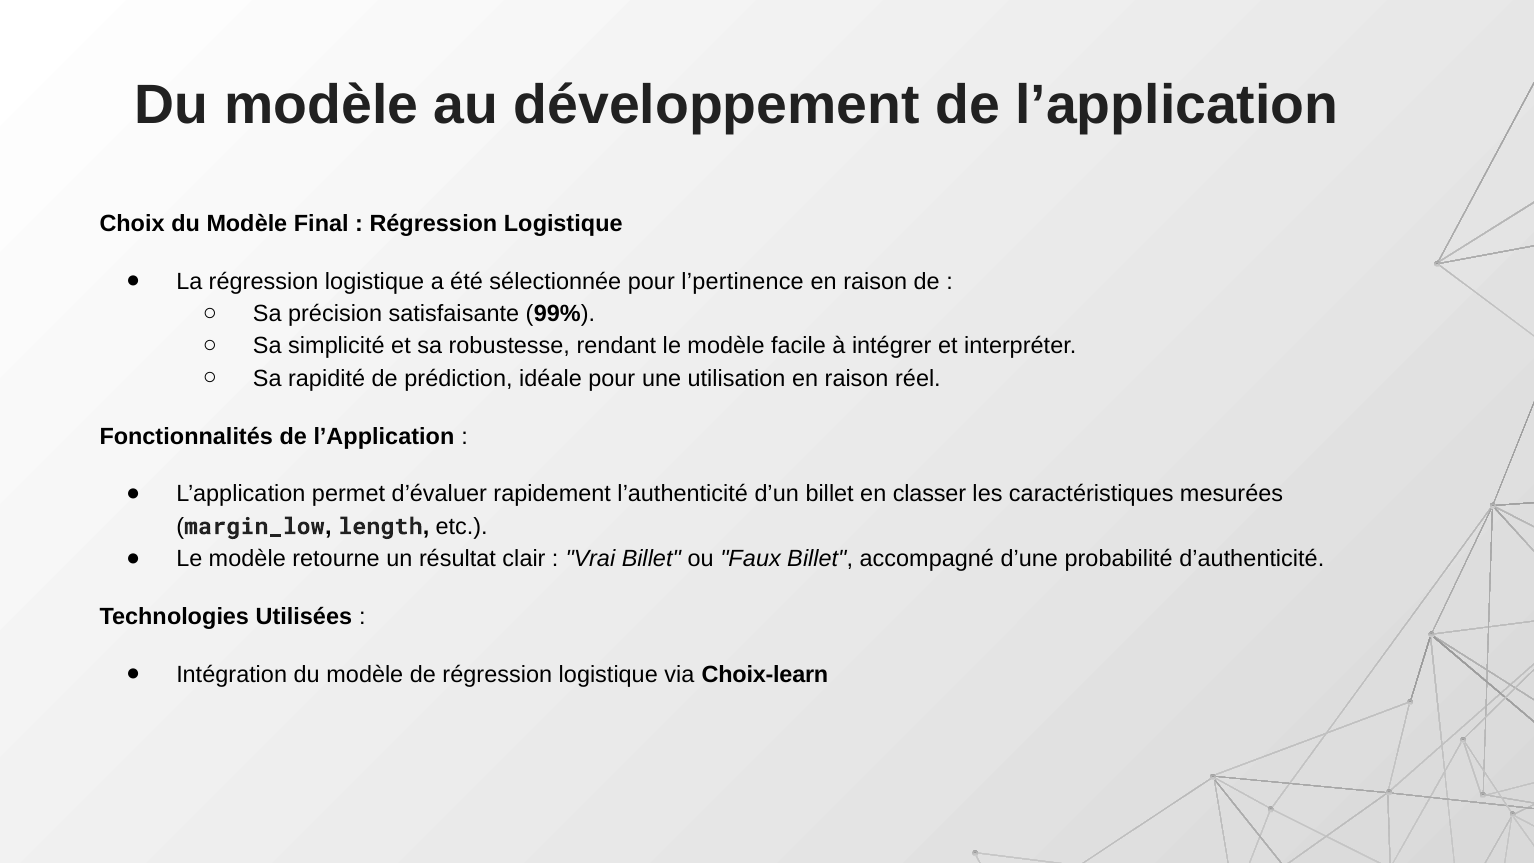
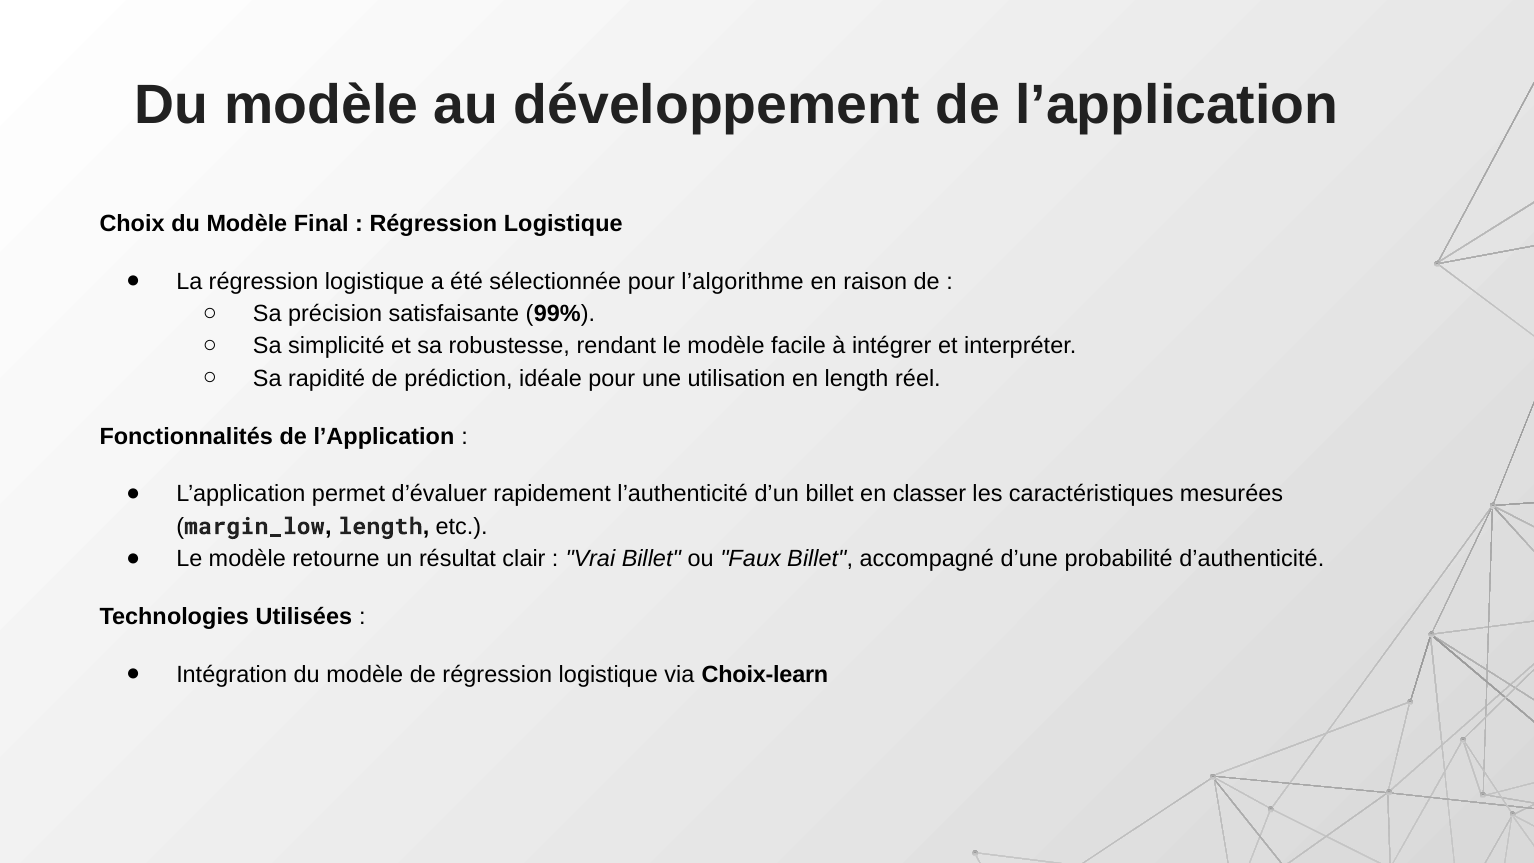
l’pertinence: l’pertinence -> l’algorithme (743, 281)
utilisation en raison: raison -> length (857, 378)
